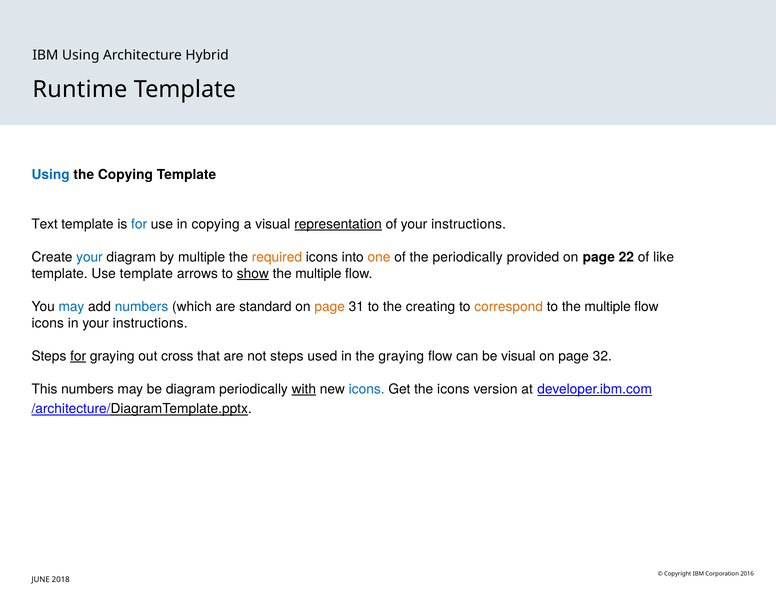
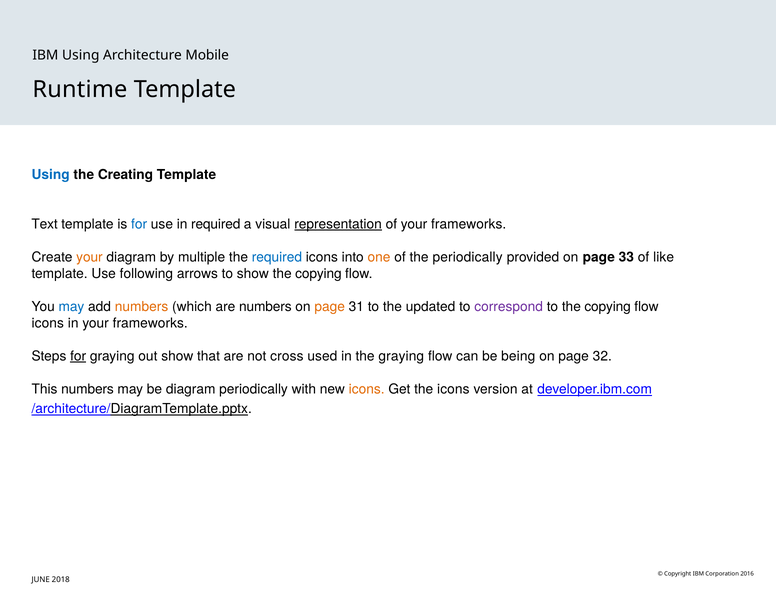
Hybrid: Hybrid -> Mobile (207, 55)
the Copying: Copying -> Creating (125, 175)
in copying: copying -> required (216, 224)
of your instructions: instructions -> frameworks (469, 224)
your colour: blue -> orange (89, 257)
required colour: orange -> blue (277, 257)
22: 22 -> 33 (626, 257)
Use template: template -> following (146, 274)
show underline: present -> none (253, 274)
multiple: multiple -> copying (318, 274)
numbers colour: blue -> orange (142, 306)
are standard: standard -> numbers (265, 306)
creating: creating -> updated (431, 306)
correspond colour: orange -> purple (509, 306)
to the multiple: multiple -> copying (608, 306)
in your instructions: instructions -> frameworks (150, 323)
out cross: cross -> show (177, 356)
not steps: steps -> cross (287, 356)
be visual: visual -> being (518, 356)
with underline: present -> none (304, 389)
icons colour: blue -> orange (367, 389)
